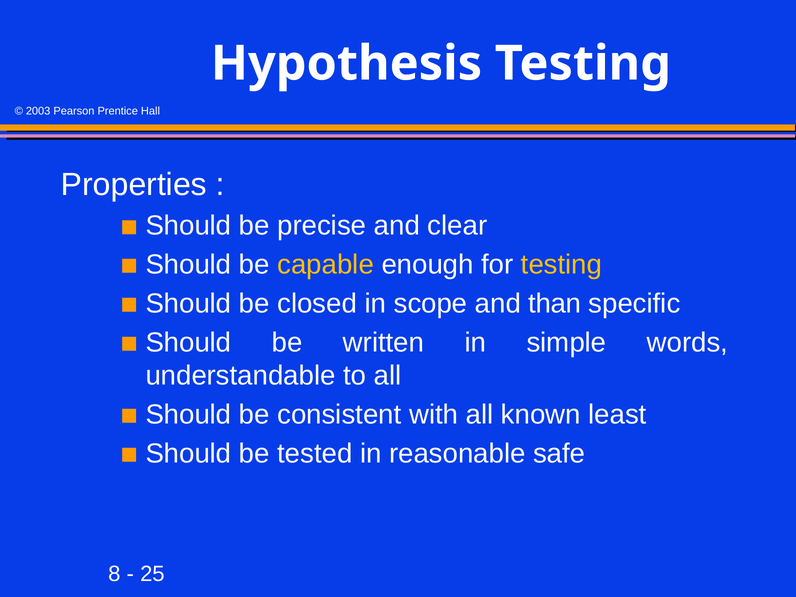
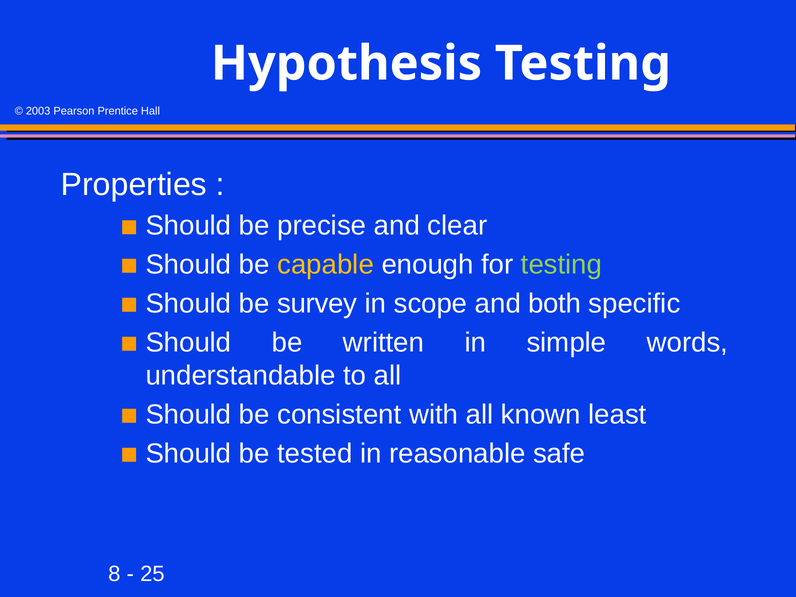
testing colour: yellow -> light green (562, 265)
closed: closed -> survey (317, 304)
than: than -> both (555, 304)
